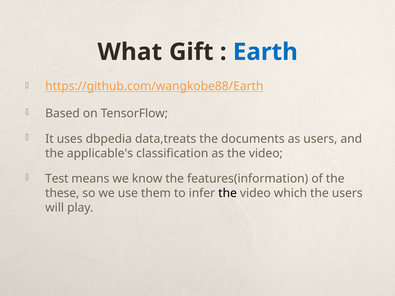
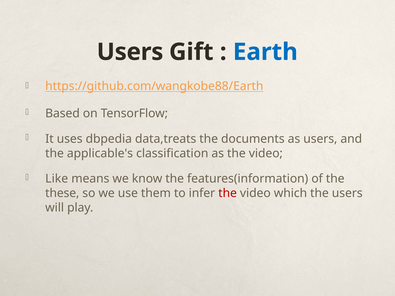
What: What -> Users (130, 52)
Test: Test -> Like (57, 179)
the colour: black -> red (228, 193)
